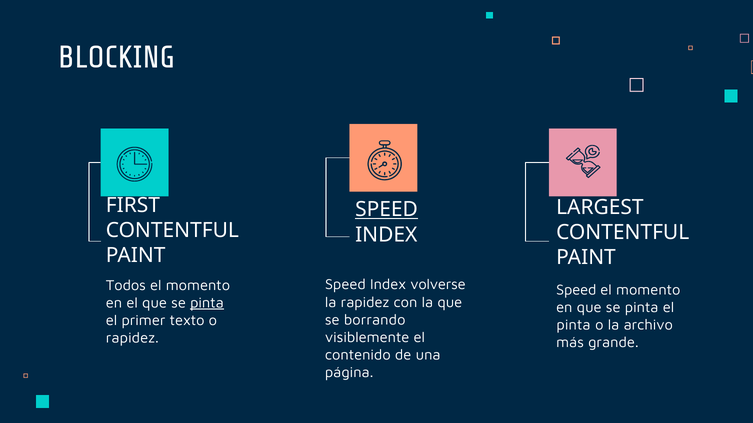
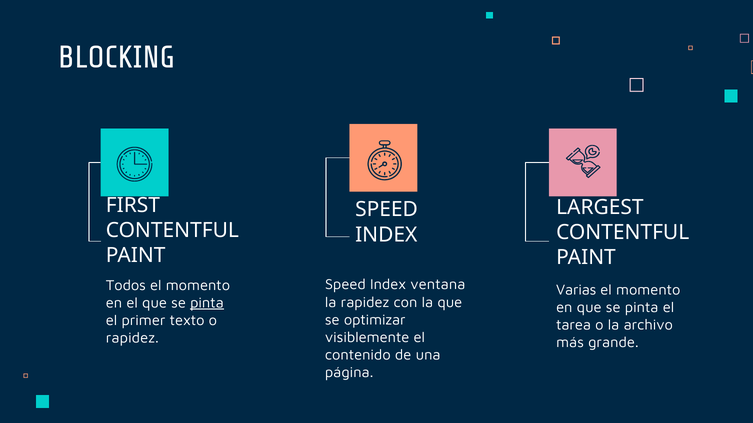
SPEED underline: present -> none (387, 210)
volverse: volverse -> ventana (438, 285)
Speed: Speed -> Varias (576, 290)
borrando: borrando -> optimizar (375, 320)
pinta: pinta -> tarea (574, 325)
